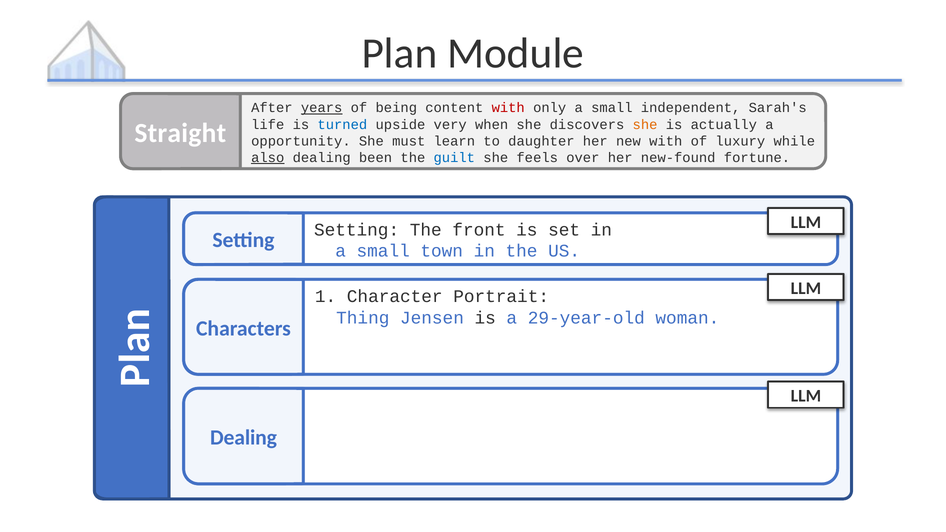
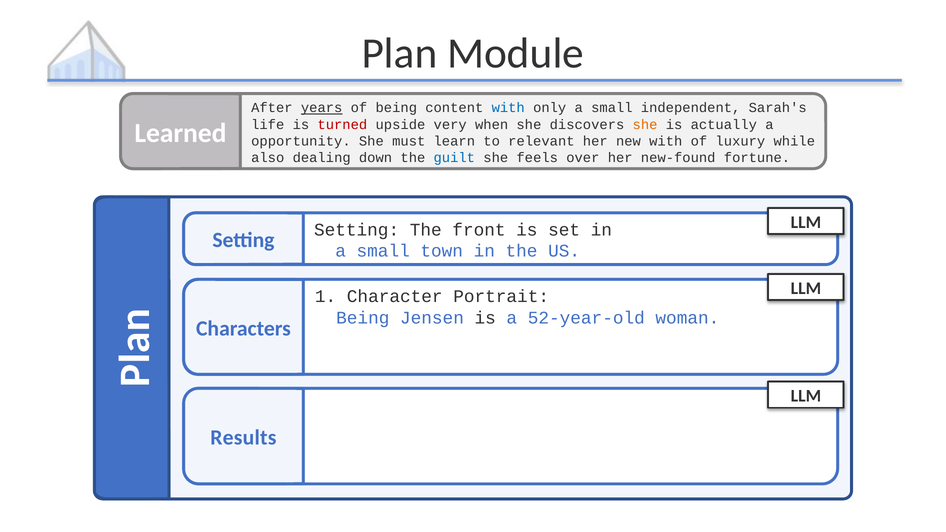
with colour: red -> blue (508, 108)
turned colour: blue -> red (342, 124)
Straight: Straight -> Learned (180, 133)
daughter: daughter -> relevant (541, 141)
also underline: present -> none (268, 158)
been: been -> down (376, 158)
Thing: Thing -> Being (363, 318)
29-year-old: 29-year-old -> 52-year-old (586, 318)
Dealing: Dealing -> Results (243, 438)
